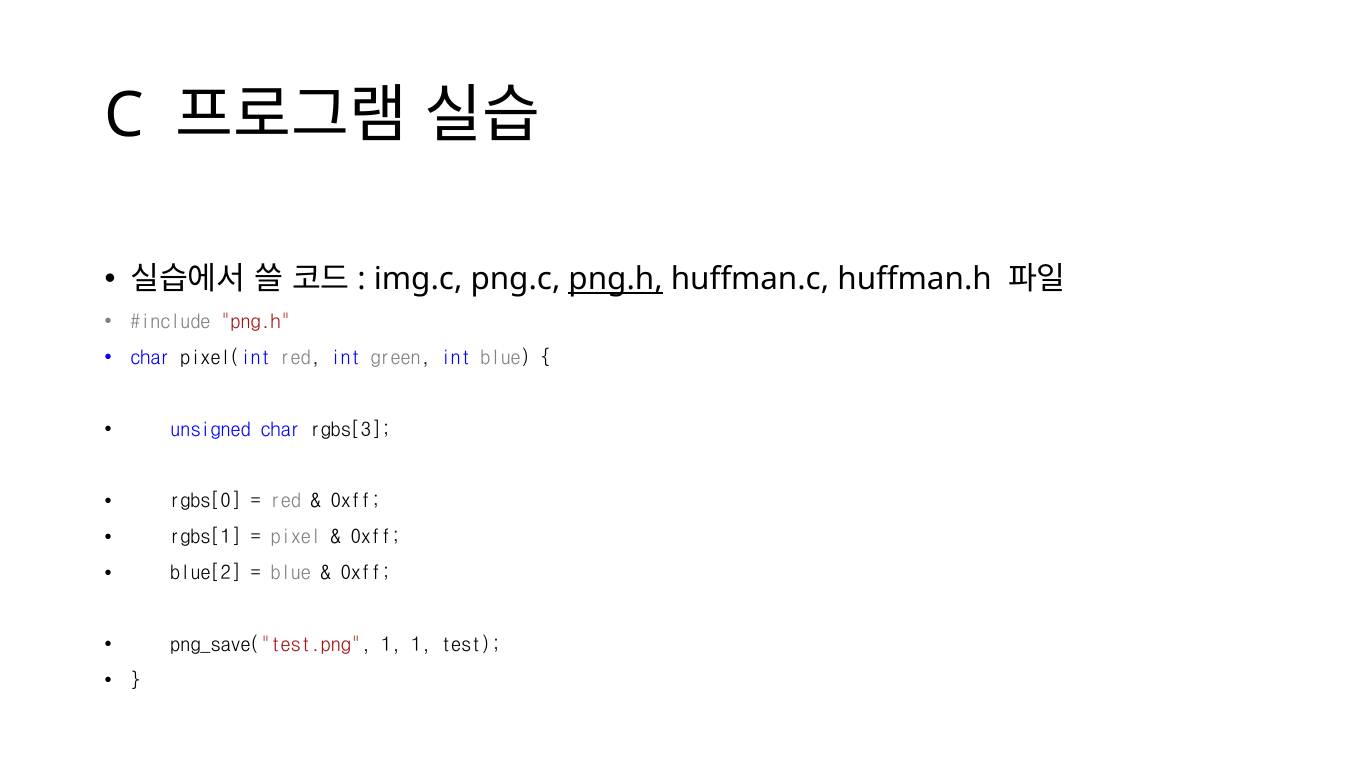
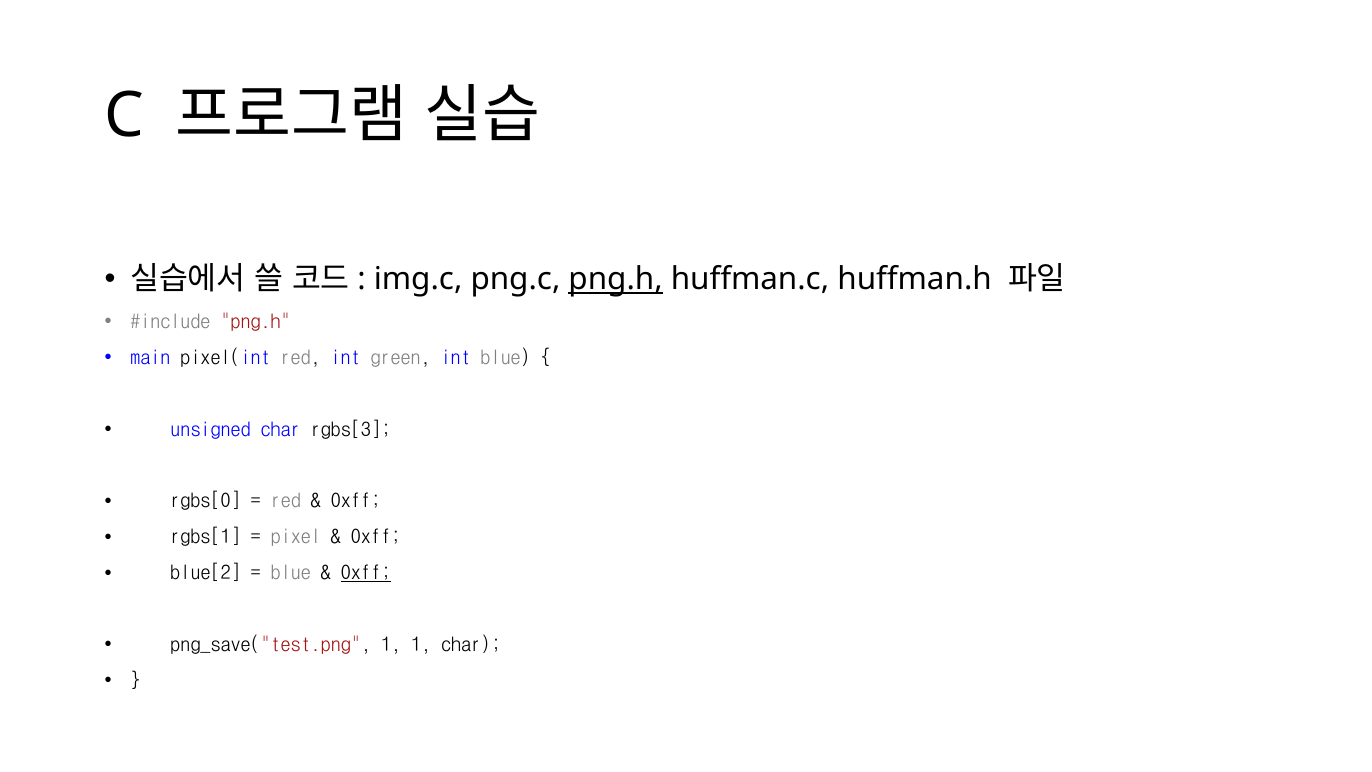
char: char -> main (150, 357)
0xff underline: none -> present (366, 573)
1 test: test -> char (471, 645)
